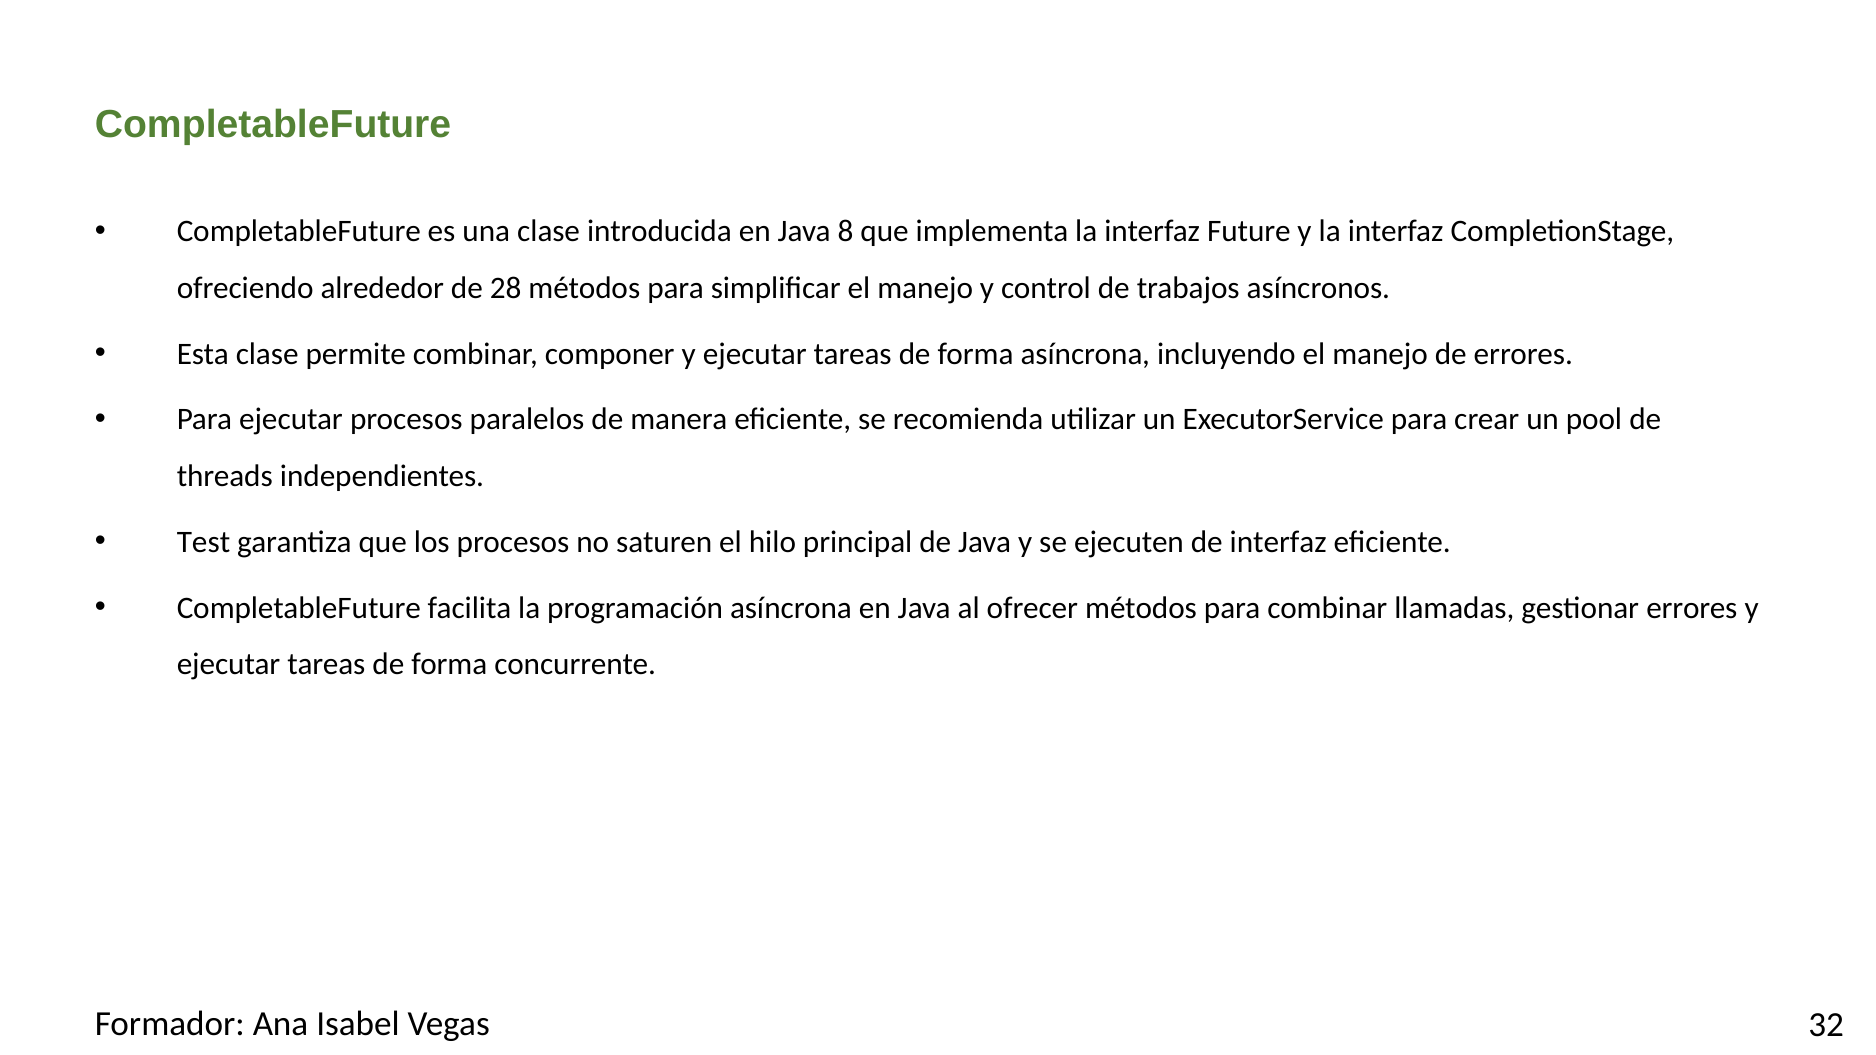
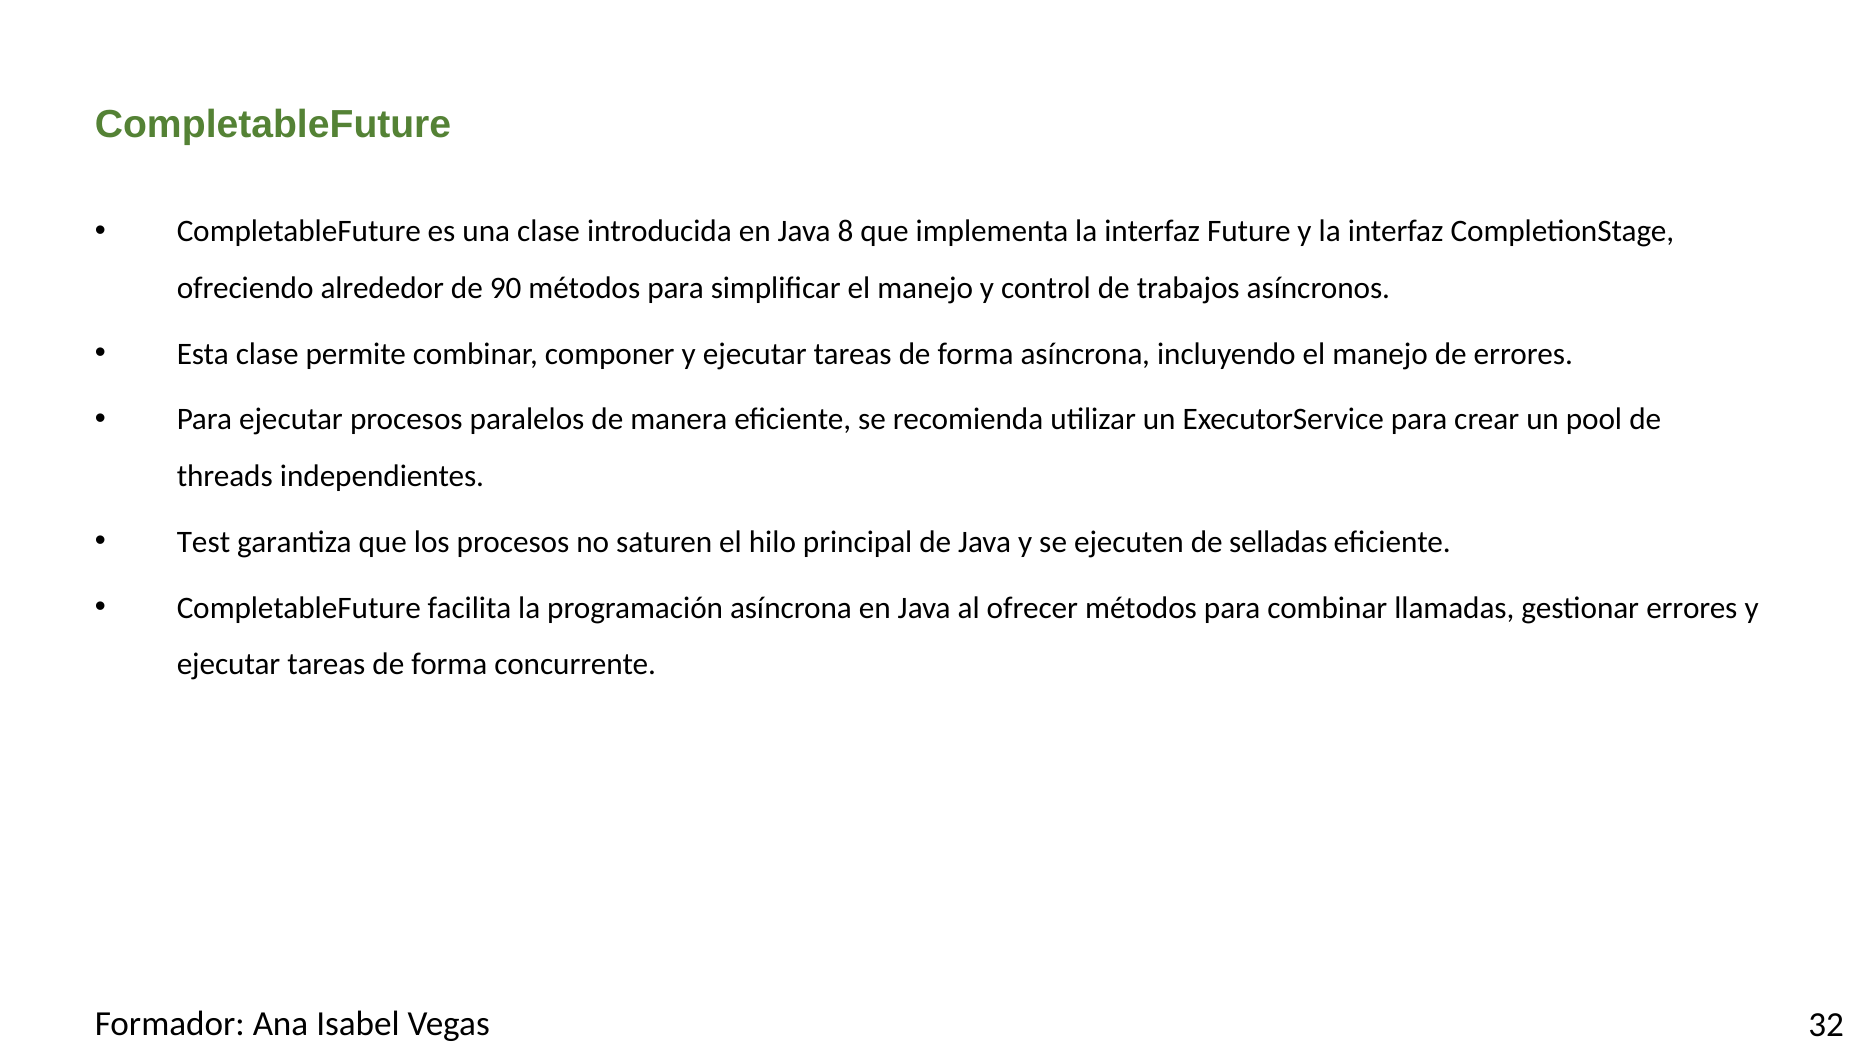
28: 28 -> 90 (506, 288)
de interfaz: interfaz -> selladas (1278, 542)
